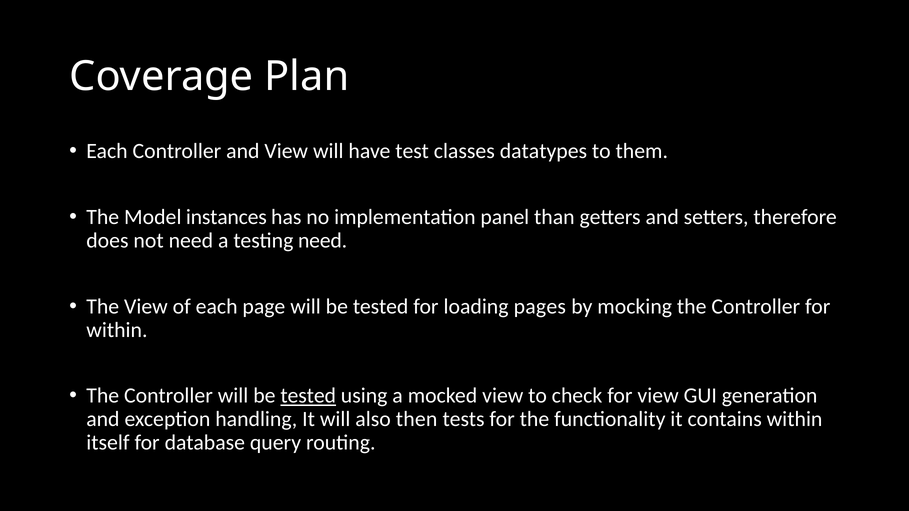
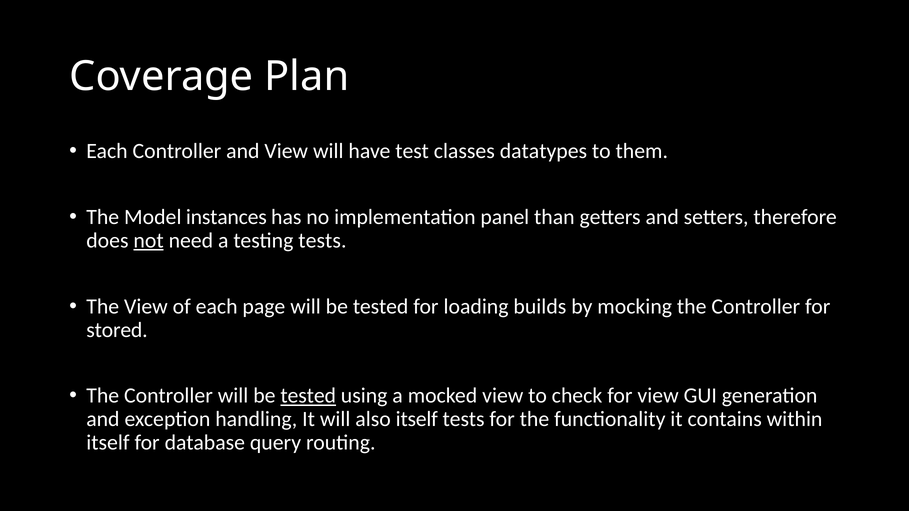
not underline: none -> present (149, 241)
testing need: need -> tests (322, 241)
pages: pages -> builds (540, 307)
within: within -> stored (117, 330)
also then: then -> itself (417, 420)
